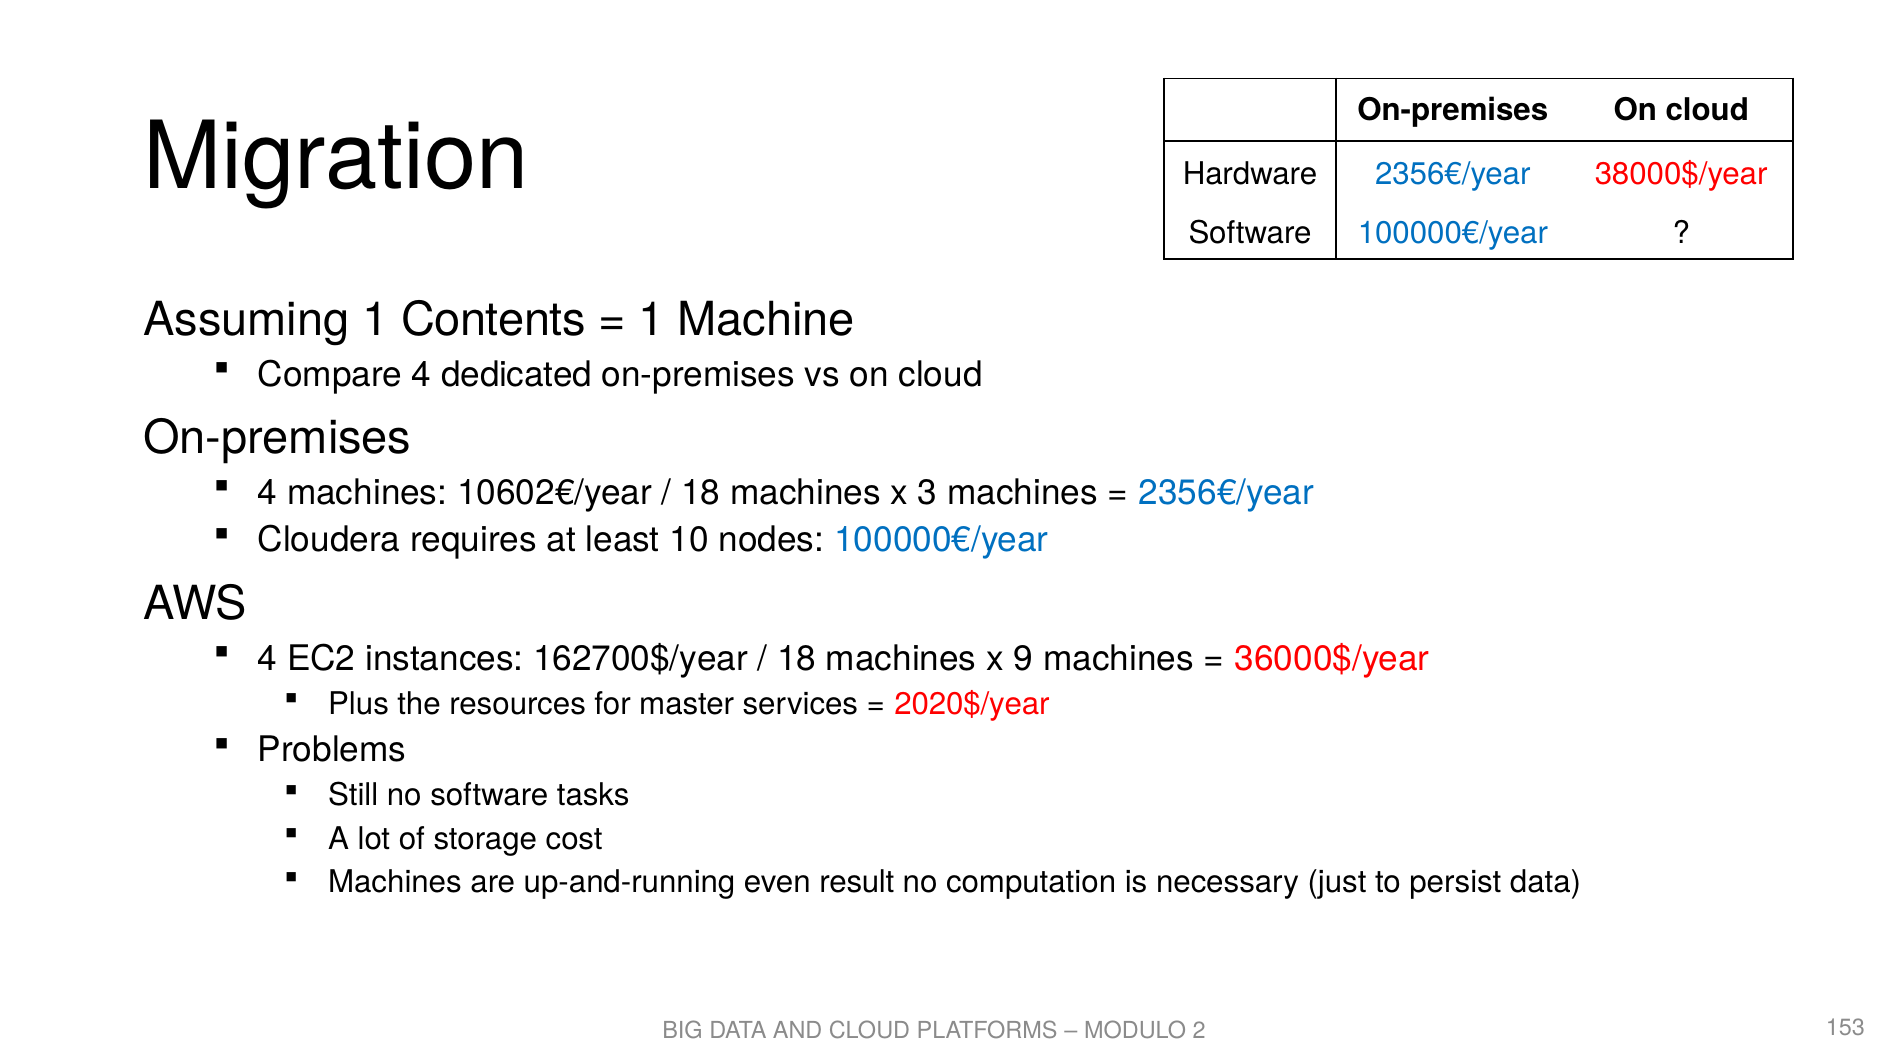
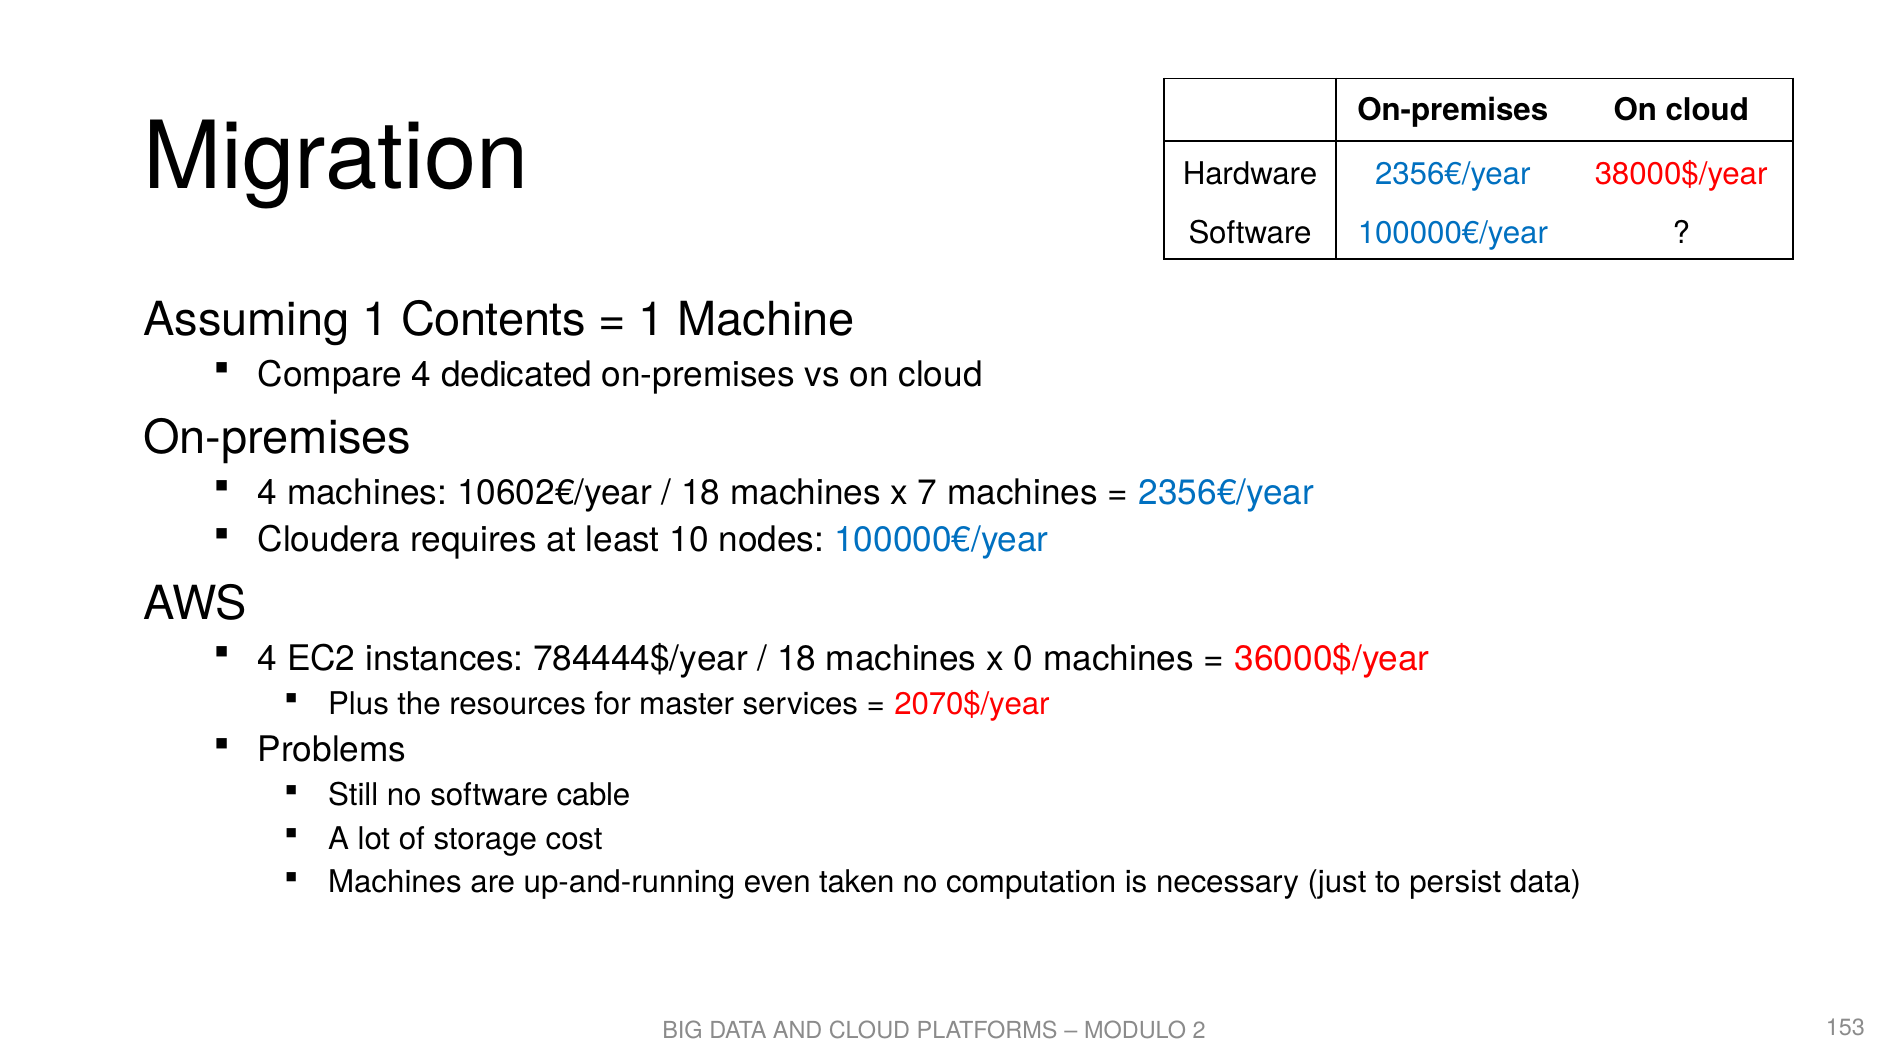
3: 3 -> 7 (928, 492)
162700$/year: 162700$/year -> 784444$/year (641, 658)
9: 9 -> 0 (1024, 658)
2020$/year: 2020$/year -> 2070$/year (972, 704)
tasks: tasks -> cable (593, 795)
result: result -> taken (857, 883)
